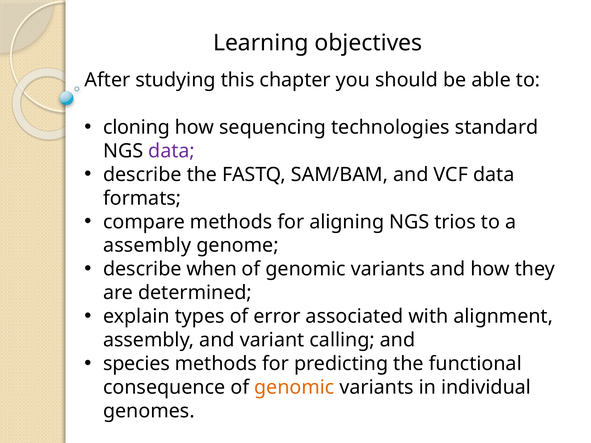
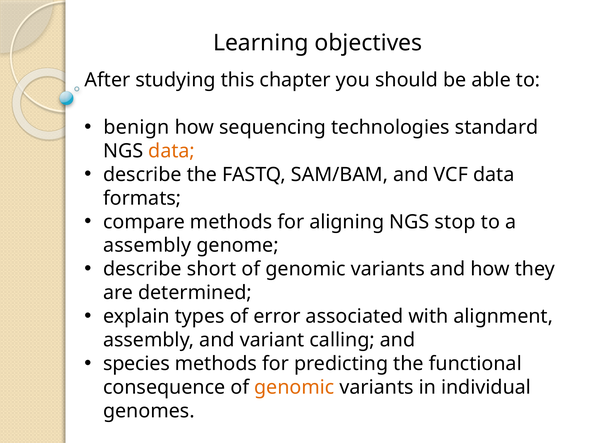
cloning: cloning -> benign (136, 127)
data colour: purple -> orange (172, 151)
trios: trios -> stop (455, 222)
when: when -> short (212, 269)
